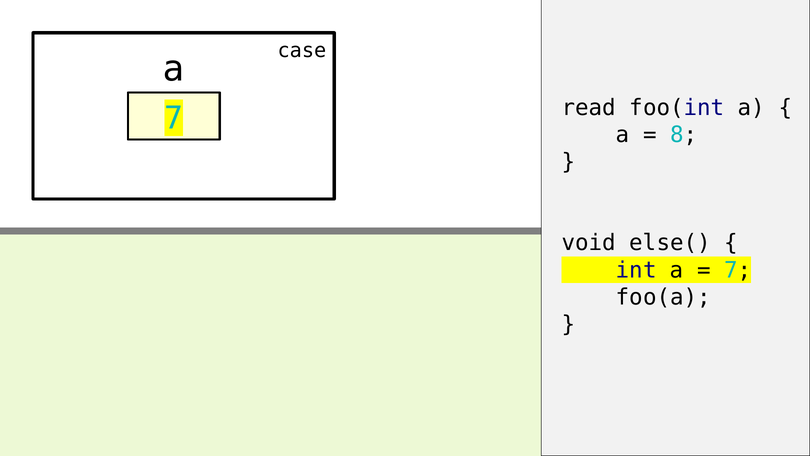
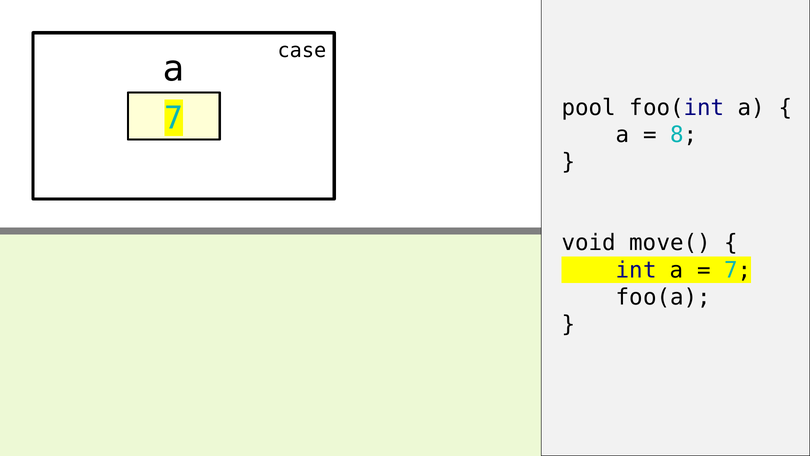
read: read -> pool (589, 108)
else(: else( -> move( (670, 243)
